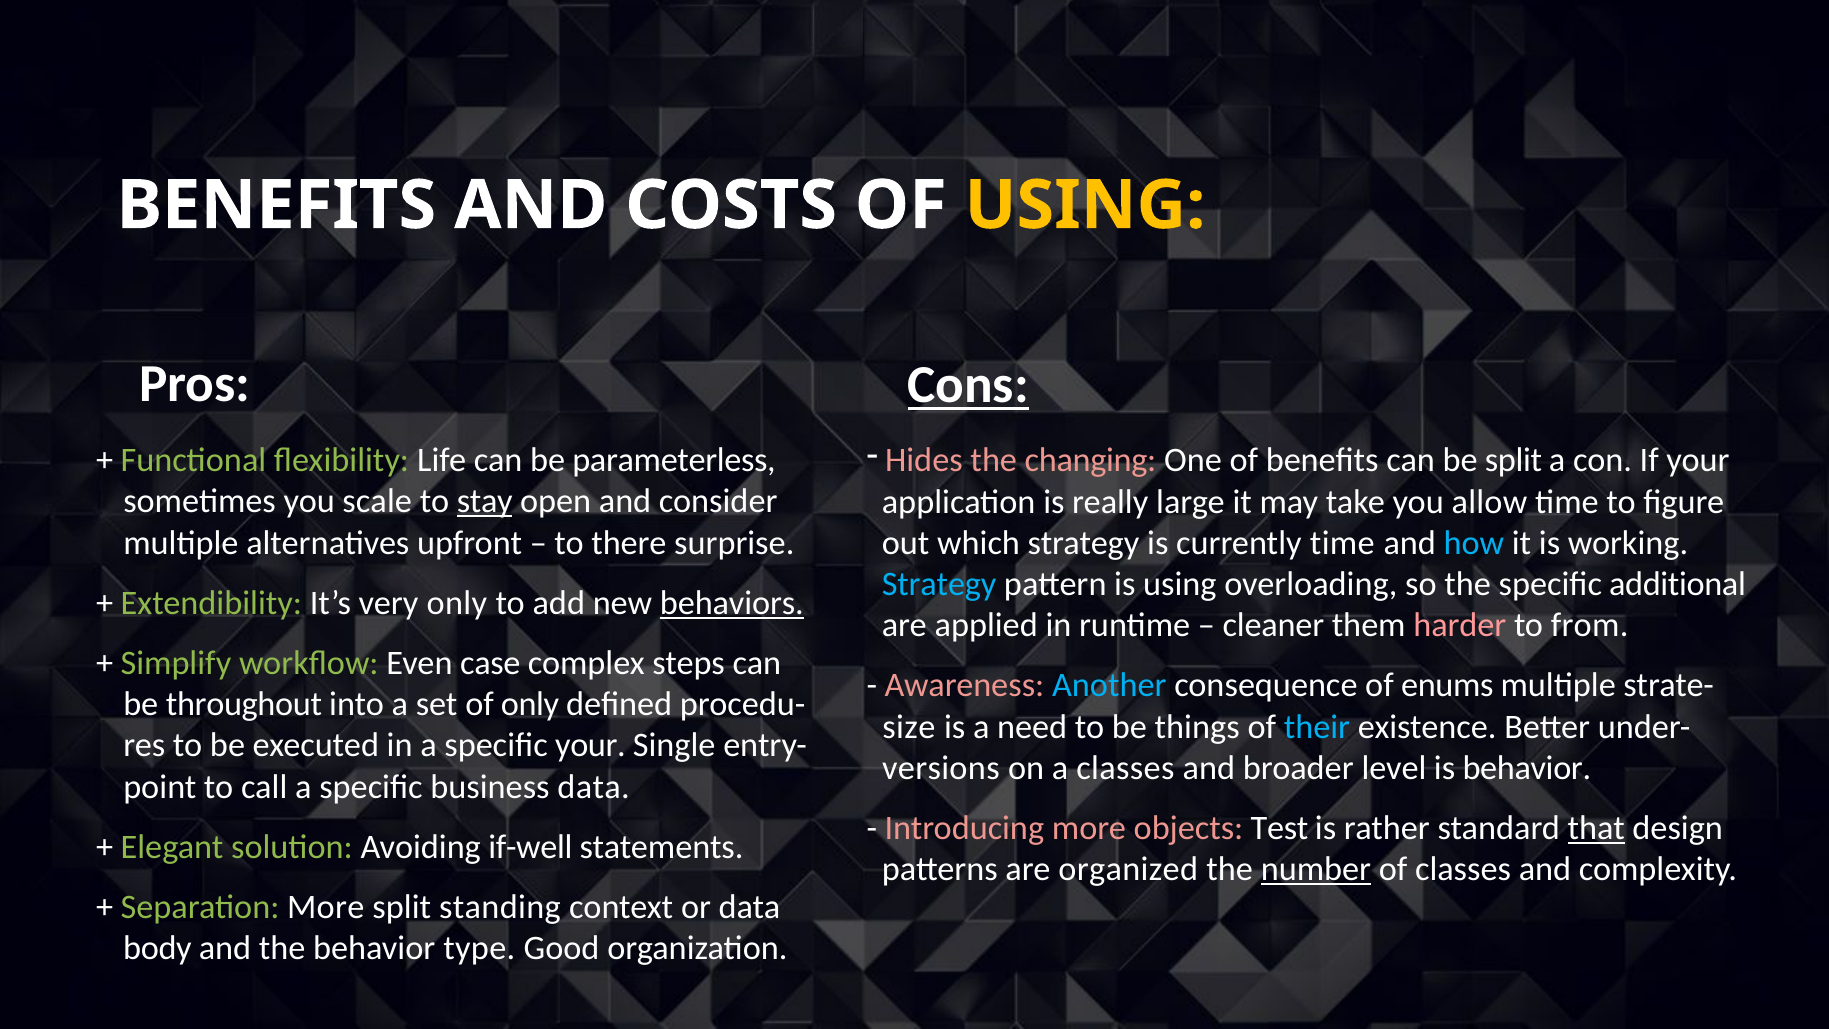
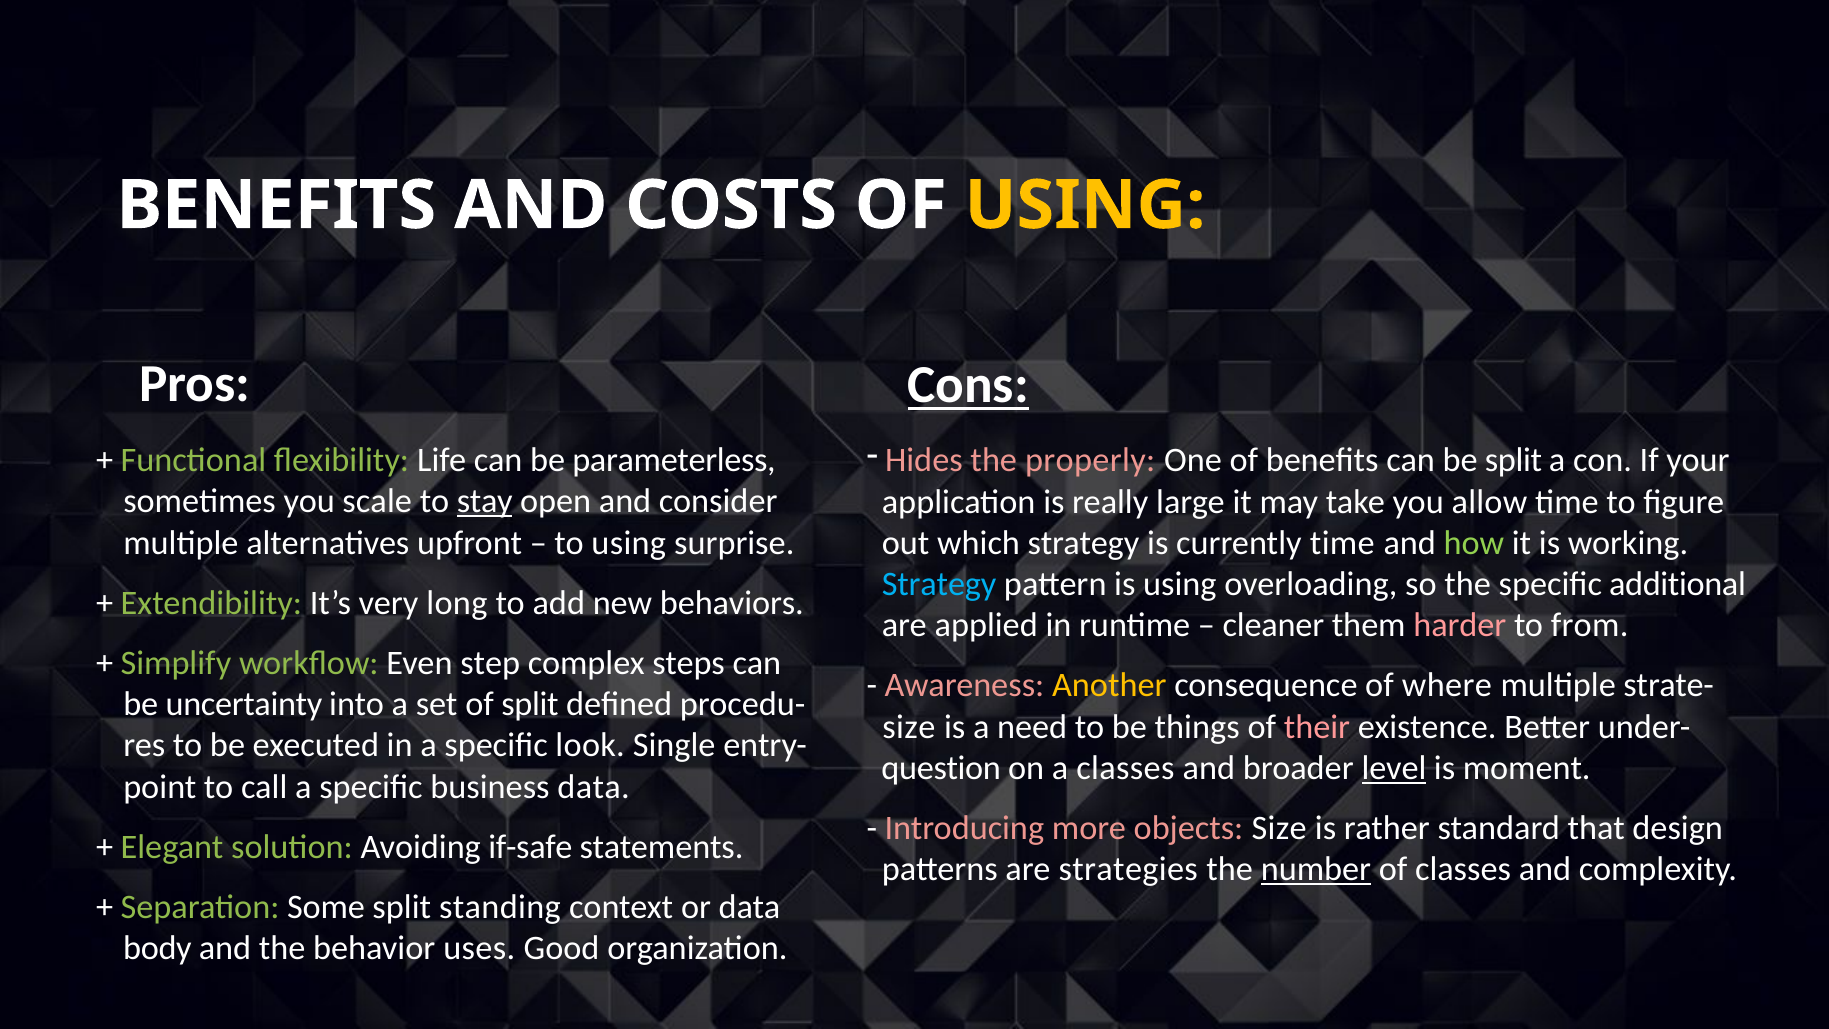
changing: changing -> properly (1090, 461)
to there: there -> using (629, 543)
how colour: light blue -> light green (1474, 543)
very only: only -> long (457, 603)
behaviors underline: present -> none (732, 603)
case: case -> step (490, 663)
Another colour: light blue -> yellow (1109, 685)
enums: enums -> where (1447, 685)
throughout: throughout -> uncertainty (244, 704)
of only: only -> split (530, 704)
their colour: light blue -> pink (1317, 727)
specific your: your -> look (590, 745)
versions: versions -> question (941, 768)
level underline: none -> present (1394, 768)
is behavior: behavior -> moment (1527, 768)
objects Test: Test -> Size (1279, 828)
that underline: present -> none (1596, 828)
if-well: if-well -> if-safe (530, 847)
organized: organized -> strategies (1128, 869)
Separation More: More -> Some (326, 907)
type: type -> uses (479, 948)
